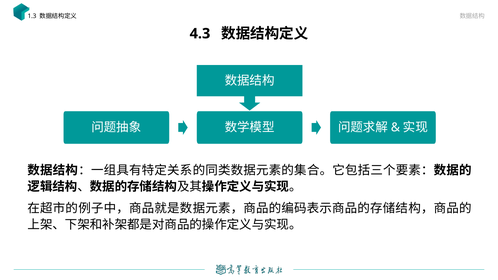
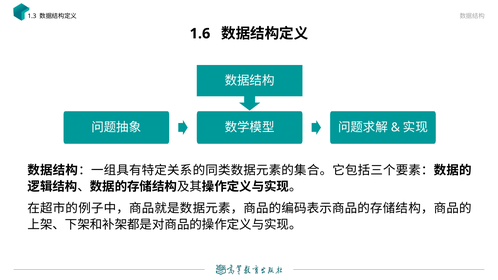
4.3: 4.3 -> 1.6 (200, 34)
